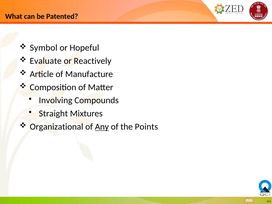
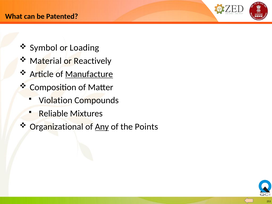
Hopeful: Hopeful -> Loading (84, 48)
Evaluate: Evaluate -> Material (46, 61)
Manufacture underline: none -> present (89, 74)
Involving: Involving -> Violation (56, 100)
Straight: Straight -> Reliable (53, 114)
